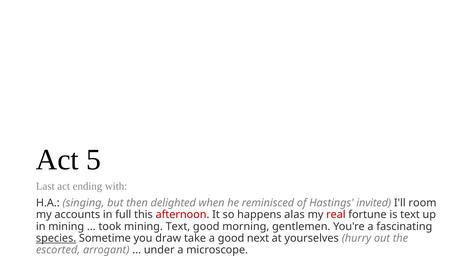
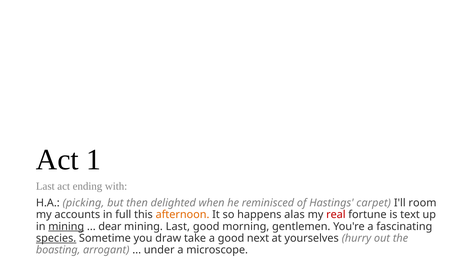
5: 5 -> 1 (94, 160)
singing: singing -> picking (83, 203)
invited: invited -> carpet (374, 203)
afternoon colour: red -> orange (183, 215)
mining underline: none -> present (66, 227)
took: took -> dear (110, 227)
mining Text: Text -> Last (178, 227)
escorted: escorted -> boasting (58, 250)
